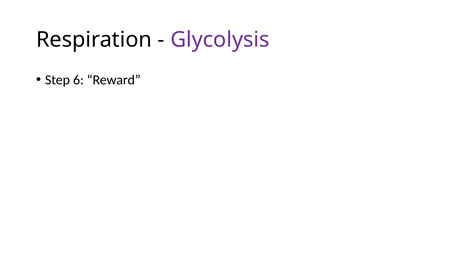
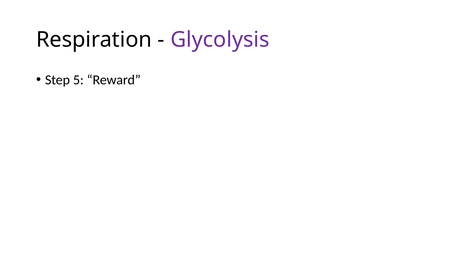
6: 6 -> 5 (78, 80)
